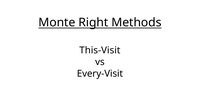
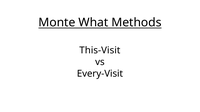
Right: Right -> What (93, 23)
